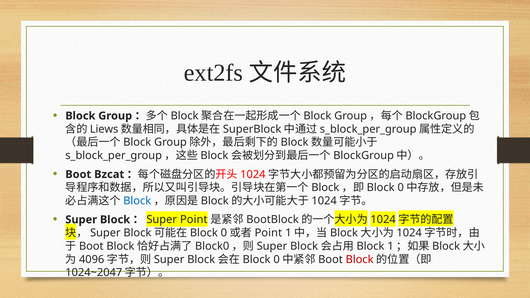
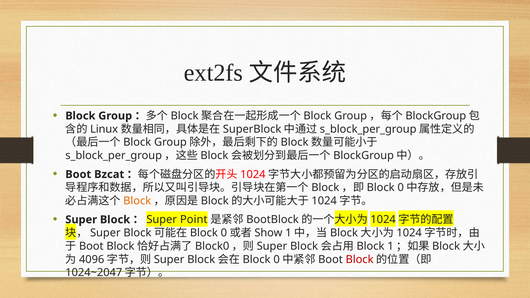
Liews: Liews -> Linux (104, 129)
Block colour: blue -> orange (137, 201)
Point: Point -> Show (268, 233)
